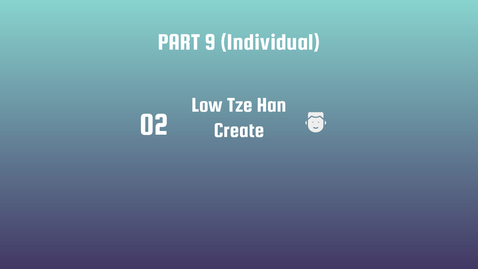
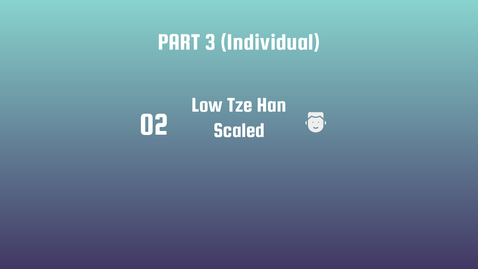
9: 9 -> 3 (210, 42)
Create: Create -> Scaled (239, 130)
